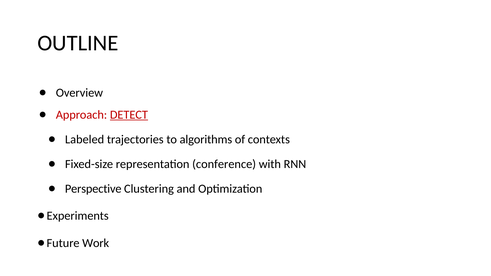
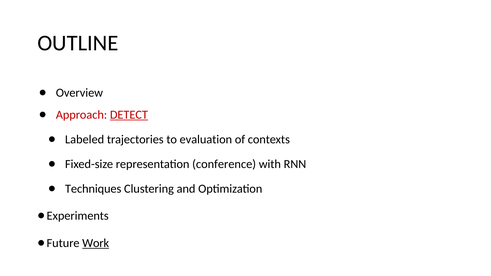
algorithms: algorithms -> evaluation (206, 140)
Perspective: Perspective -> Techniques (93, 189)
Work underline: none -> present (96, 243)
